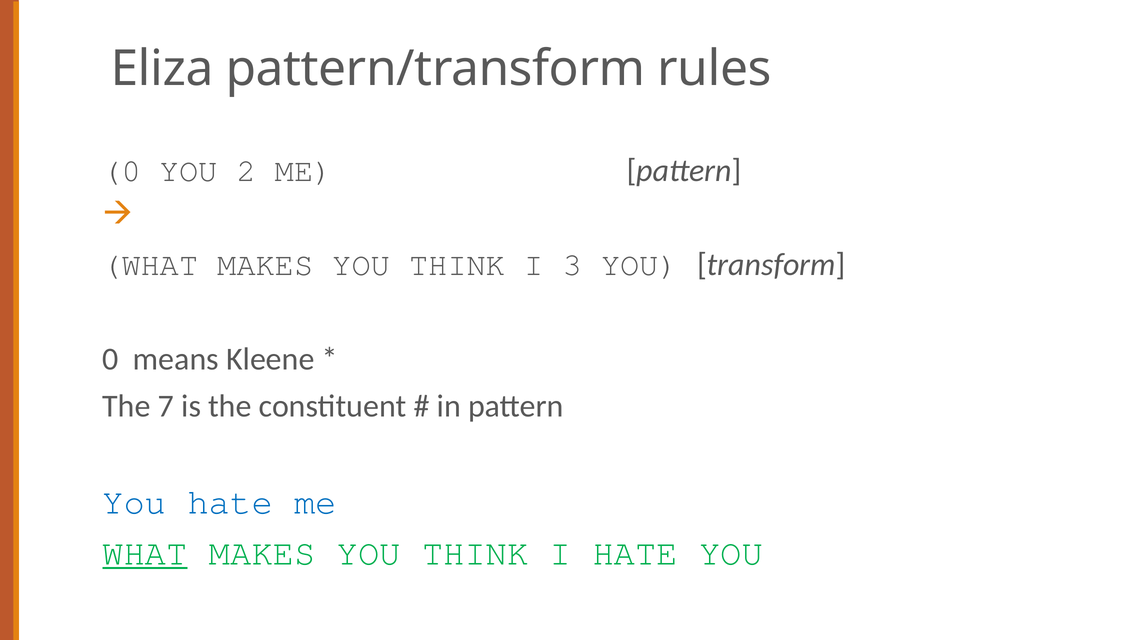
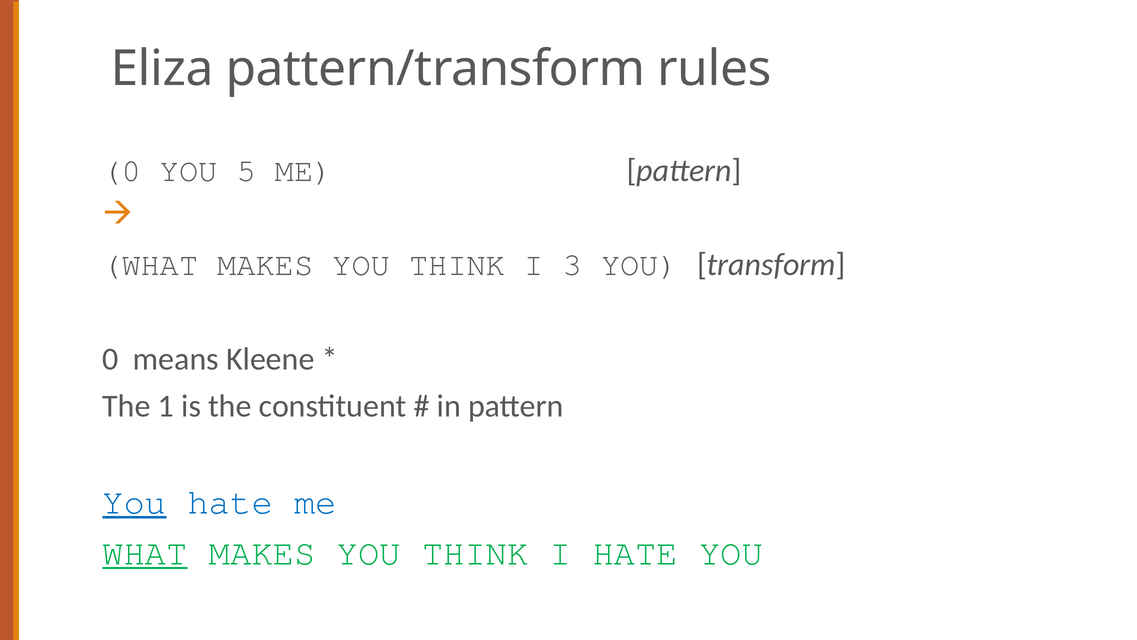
2: 2 -> 5 (246, 171)
7: 7 -> 1 (166, 406)
You underline: none -> present (134, 502)
